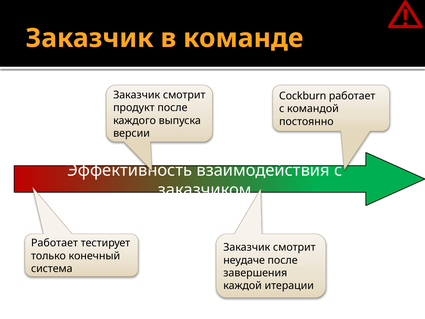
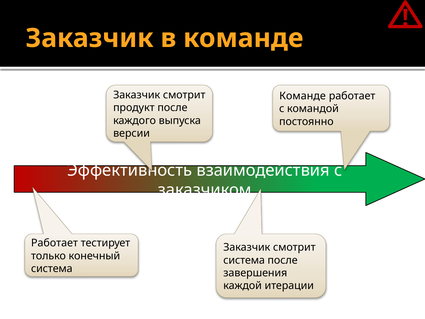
Cockburn: Cockburn -> Команде (303, 96)
неудаче: неудаче -> система (244, 260)
